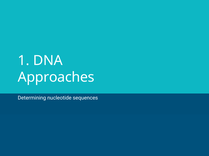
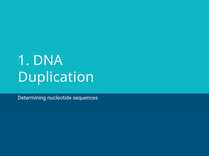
Approaches: Approaches -> Duplication (56, 78)
